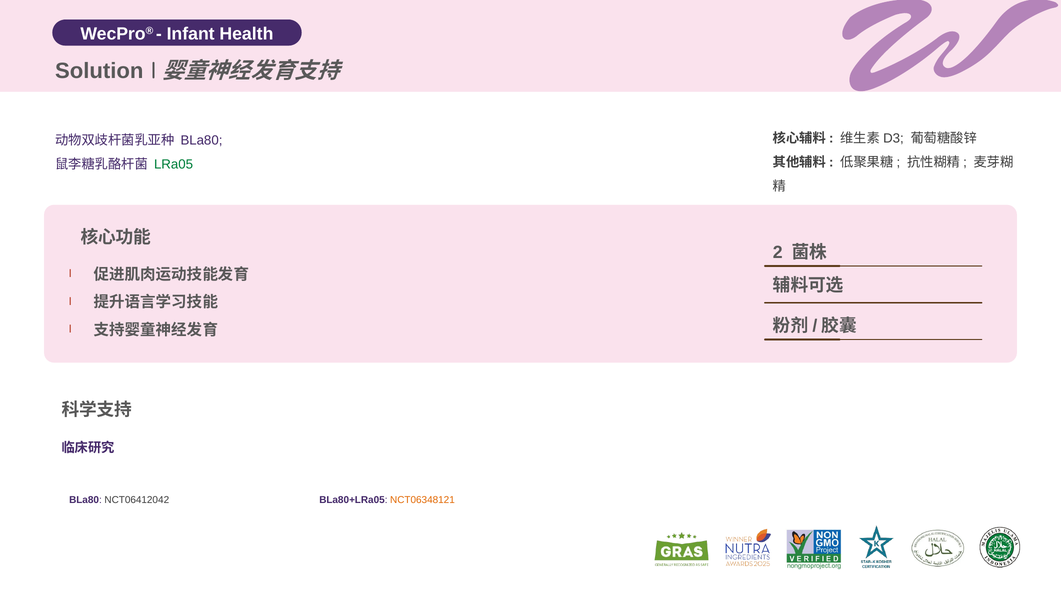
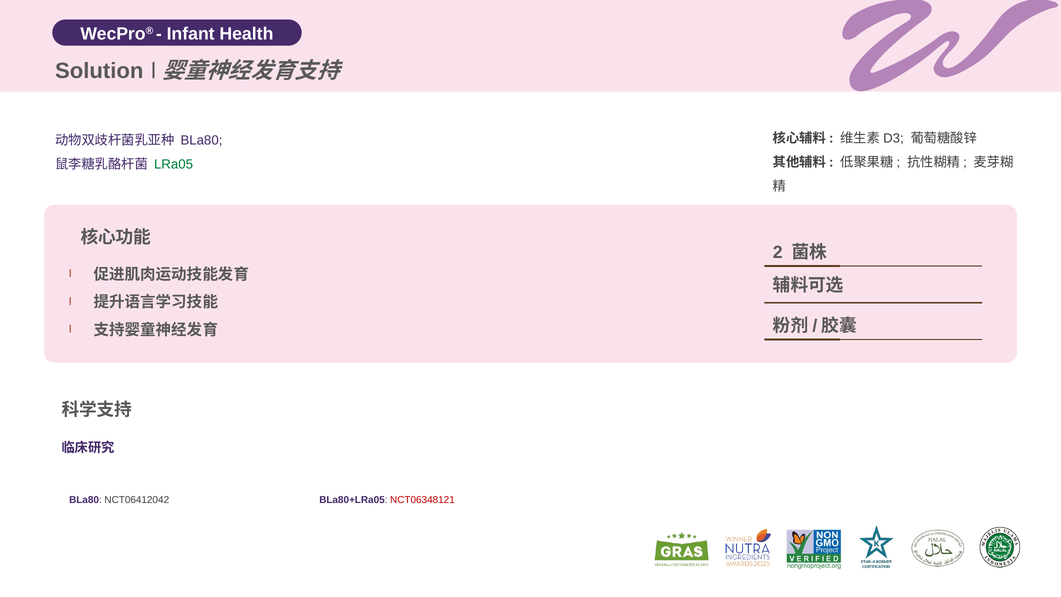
NCT06348121 colour: orange -> red (422, 500)
